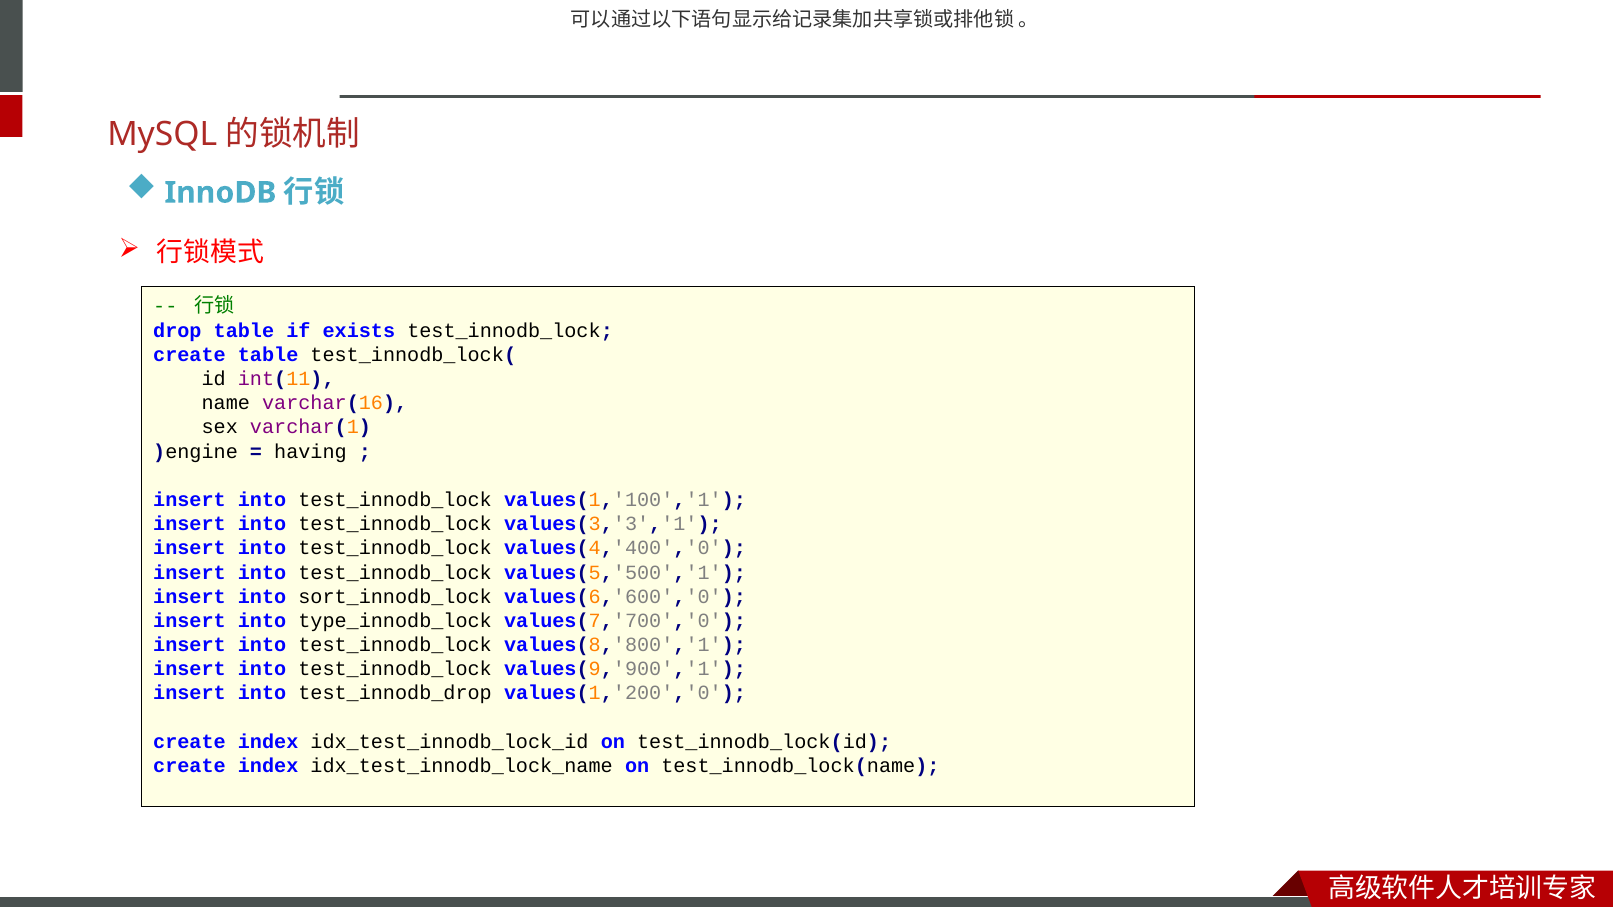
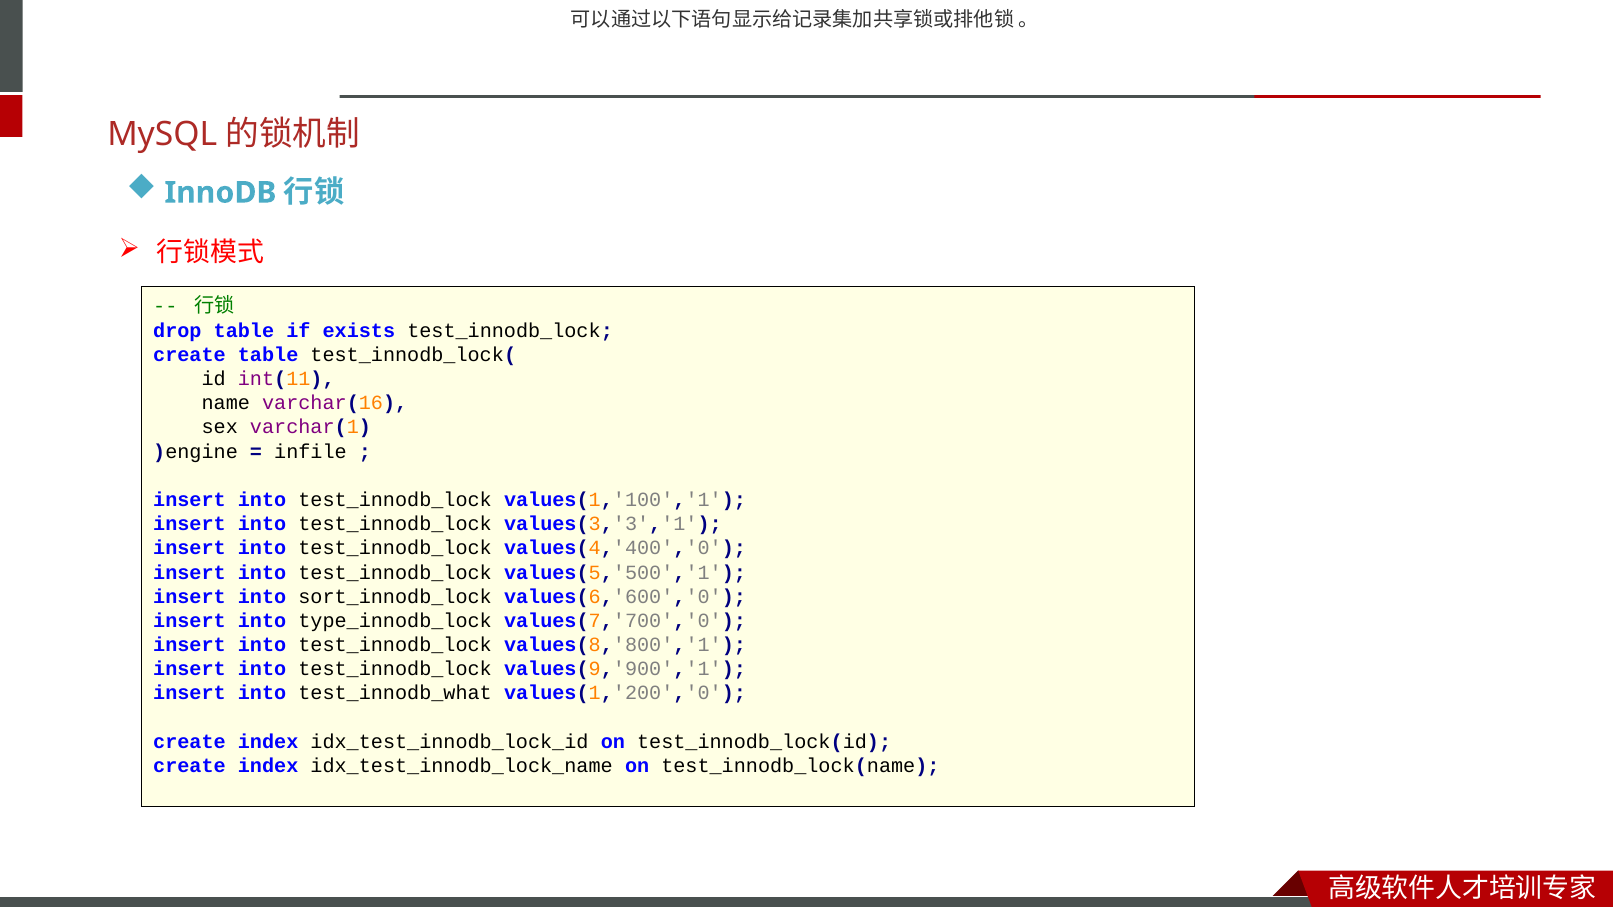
having: having -> infile (310, 452)
test_innodb_drop: test_innodb_drop -> test_innodb_what (395, 694)
